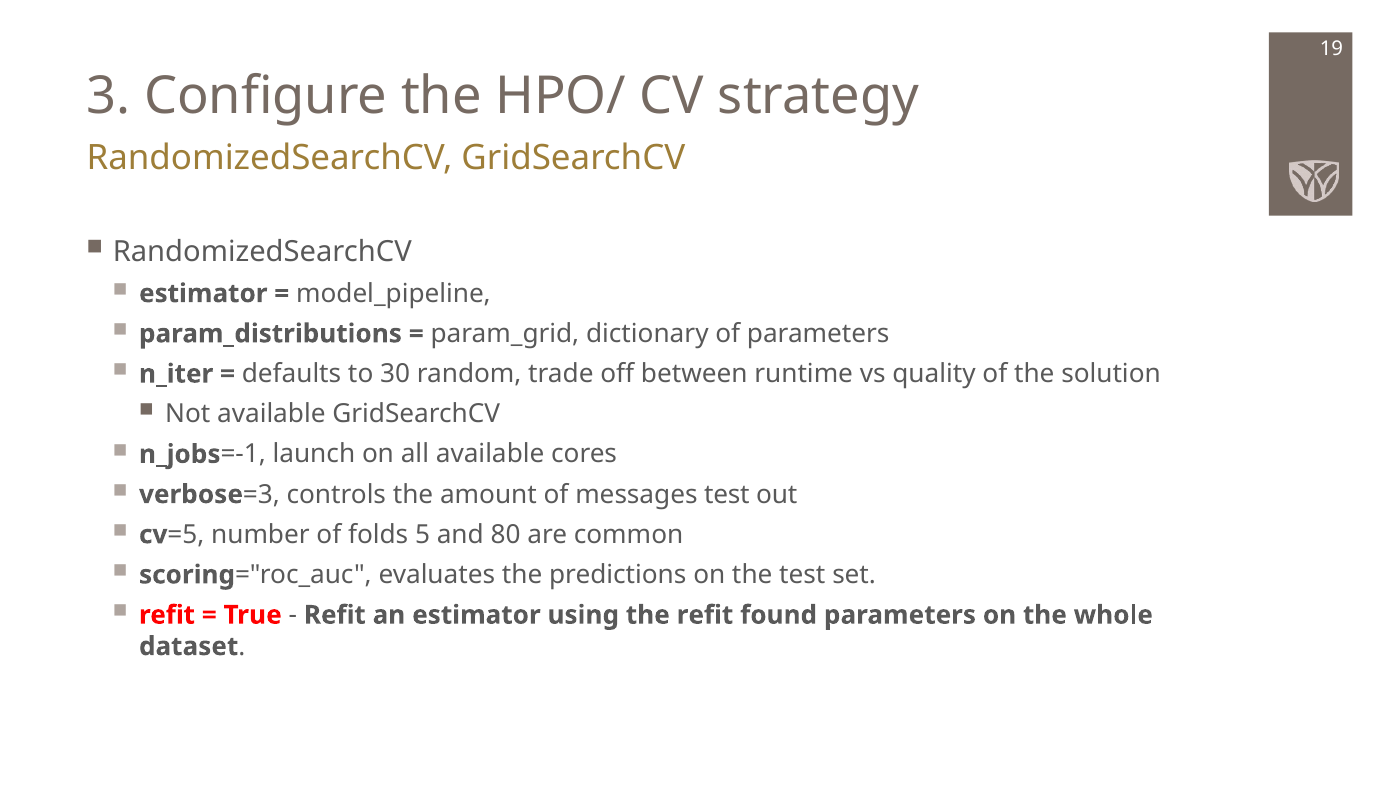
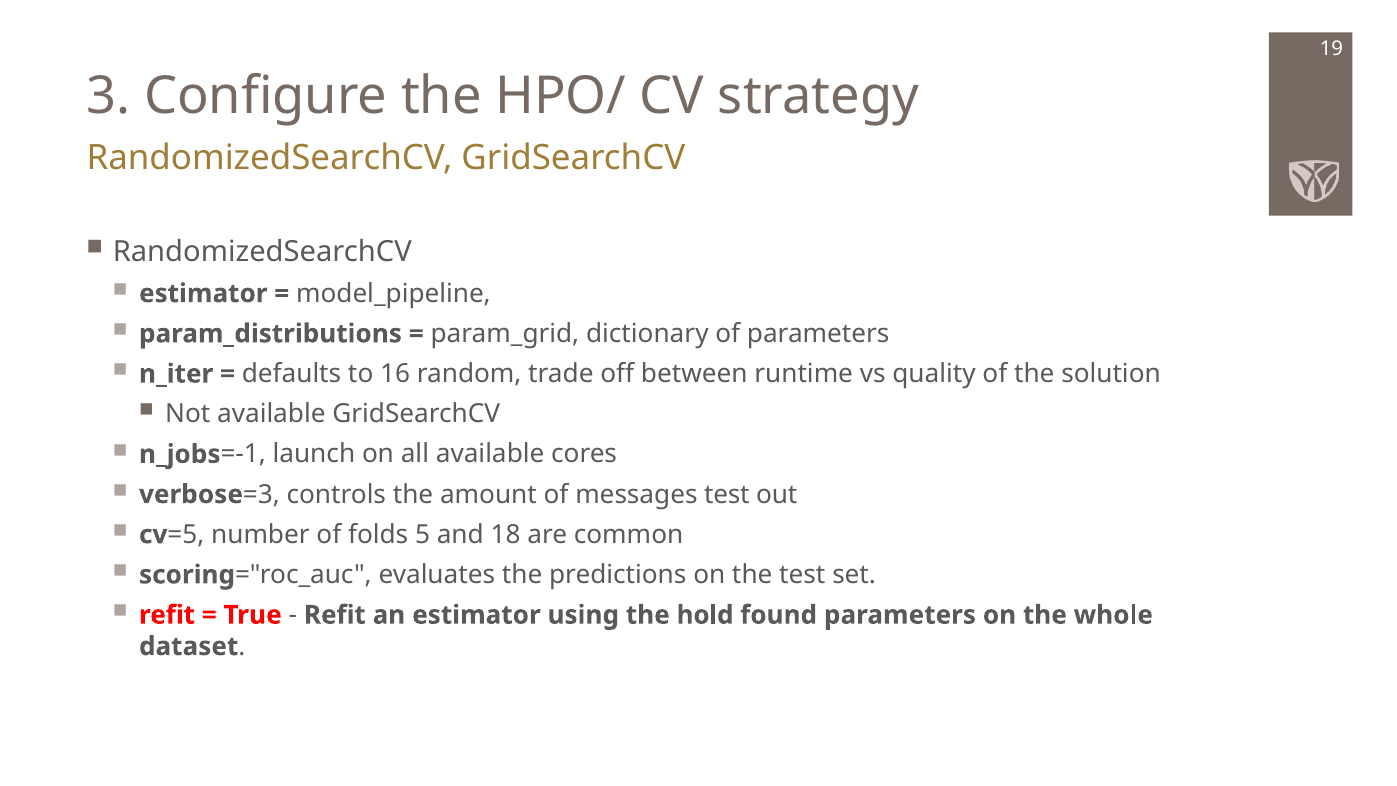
30: 30 -> 16 (395, 374)
80: 80 -> 18 (506, 535)
the refit: refit -> hold (705, 615)
